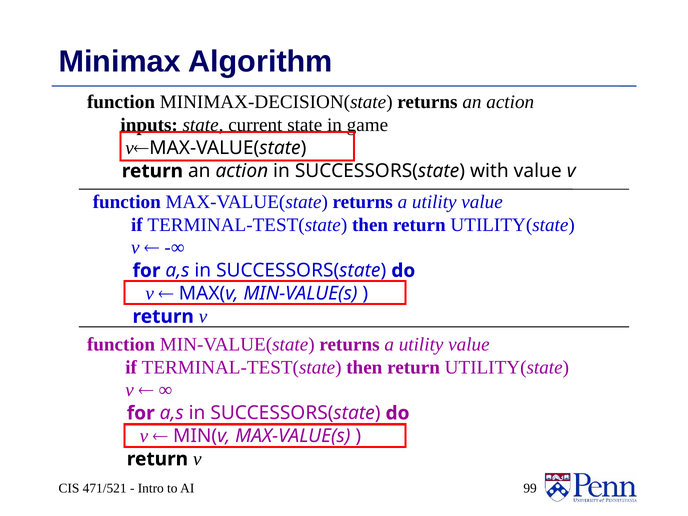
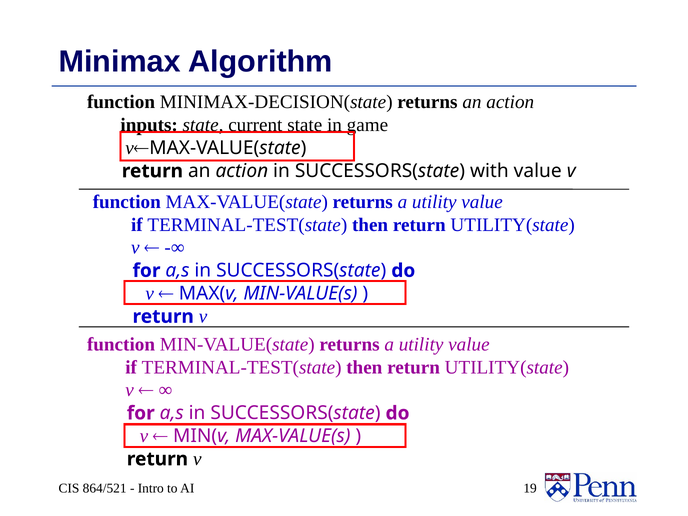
471/521: 471/521 -> 864/521 (105, 488)
99: 99 -> 19 (530, 488)
